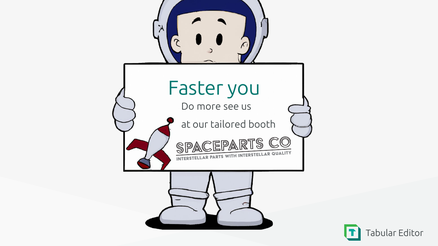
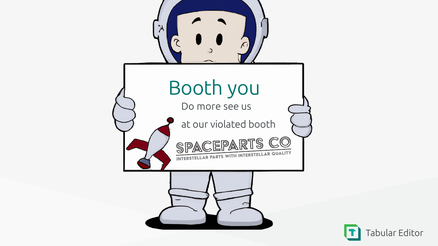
Faster: Faster -> Booth (196, 88)
tailored: tailored -> violated (228, 125)
